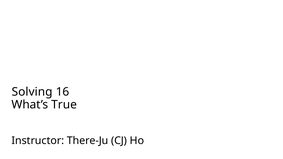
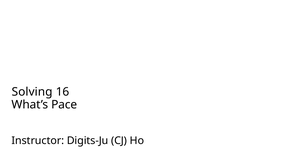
True: True -> Pace (64, 105)
There-Ju: There-Ju -> Digits-Ju (88, 141)
